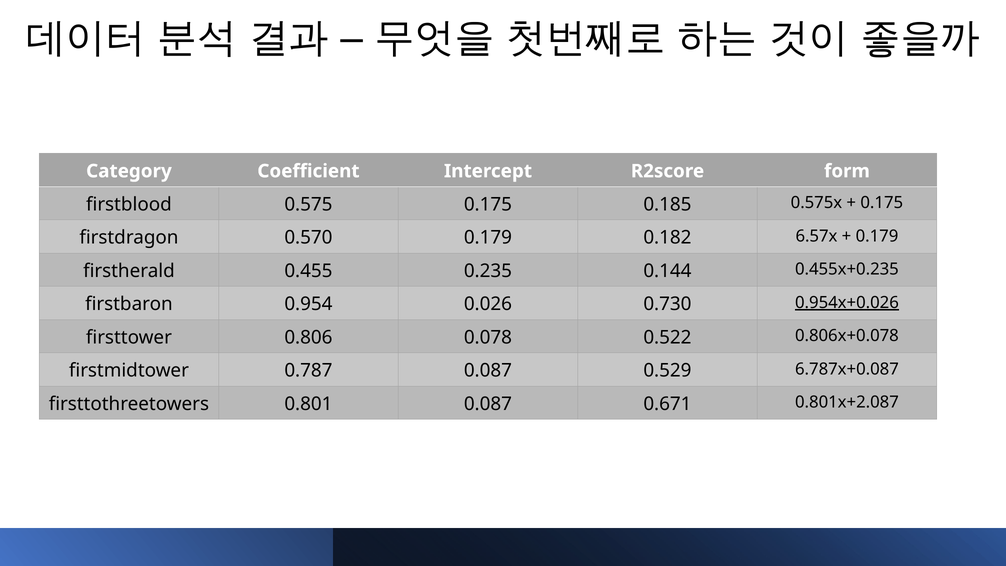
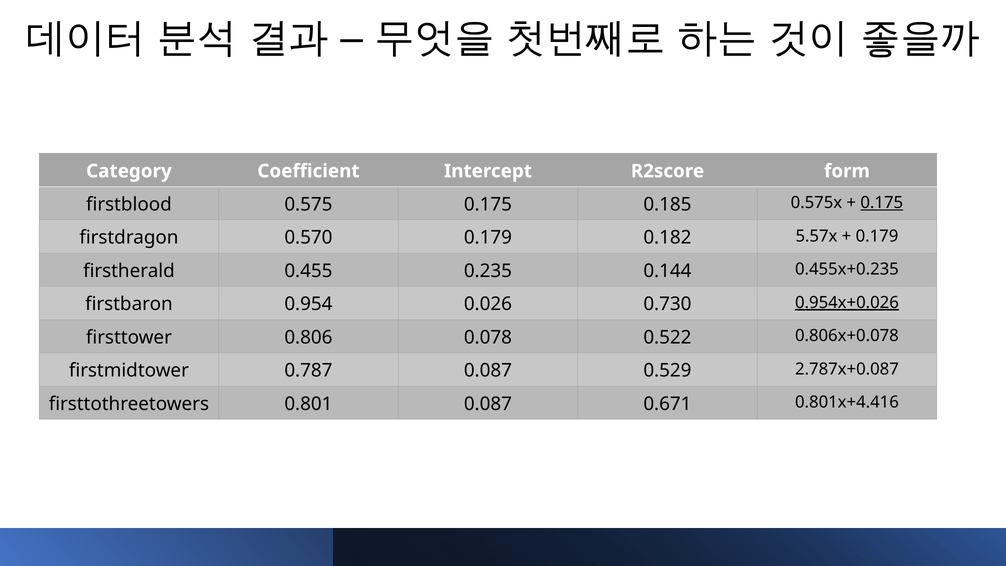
0.175 underline: none -> present (882, 203)
6.57x: 6.57x -> 5.57x (816, 236)
6.787x+0.087: 6.787x+0.087 -> 2.787x+0.087 (847, 369)
0.801x+2.087: 0.801x+2.087 -> 0.801x+4.416 (847, 402)
